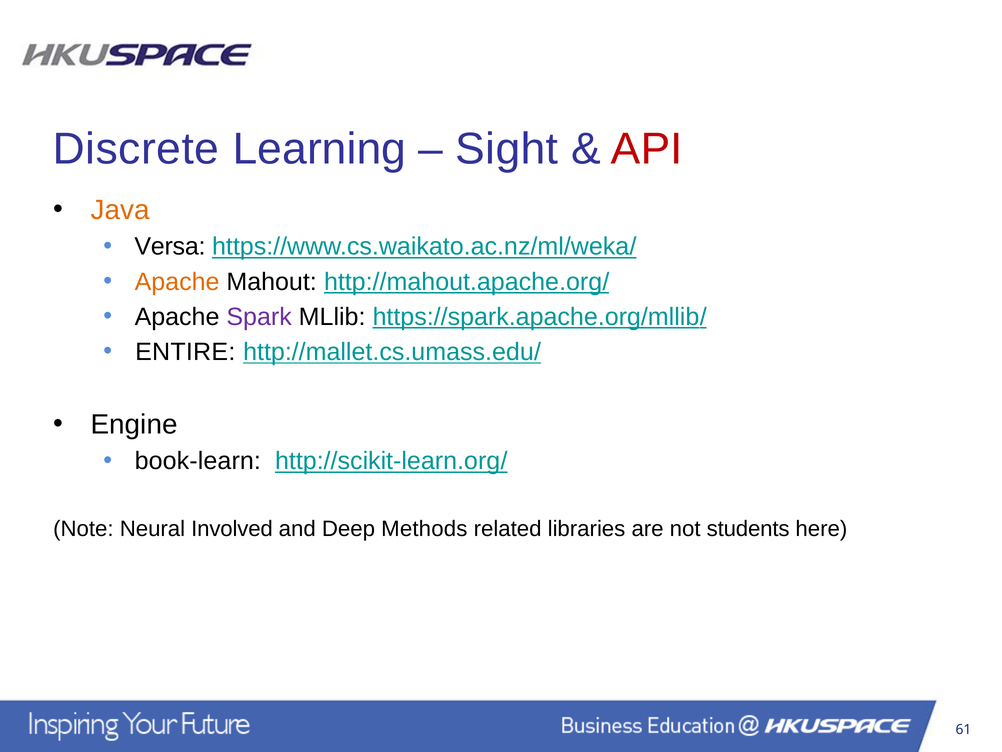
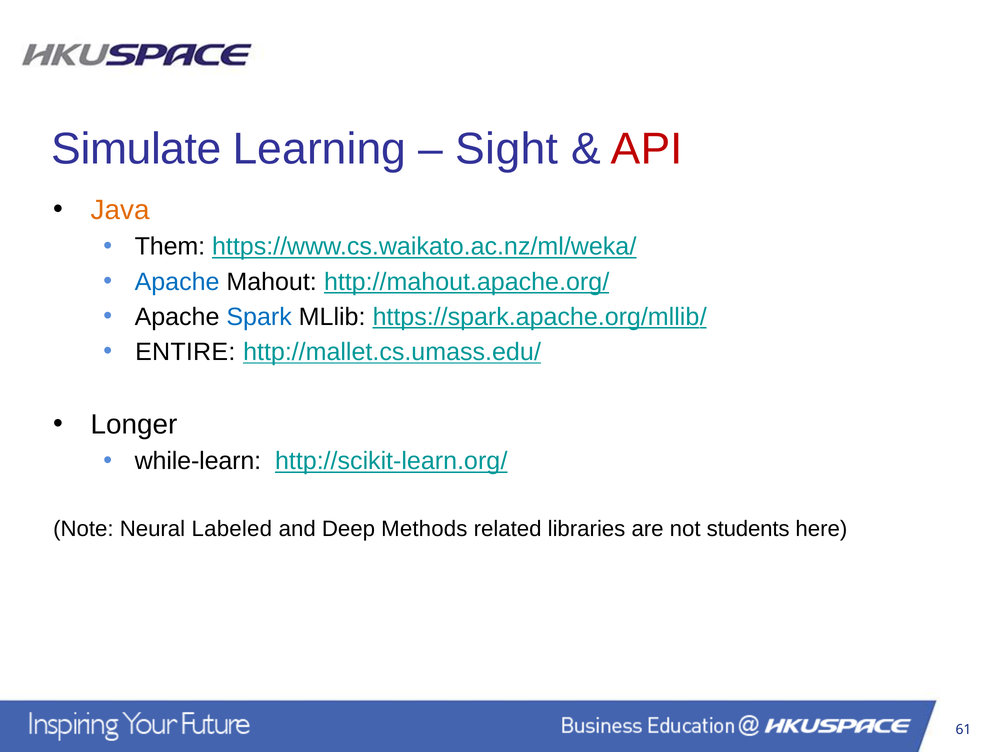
Discrete: Discrete -> Simulate (136, 149)
Versa: Versa -> Them (170, 246)
Apache colour: orange -> blue (177, 282)
Spark colour: purple -> blue (259, 317)
Engine: Engine -> Longer (134, 424)
book-learn: book-learn -> while-learn (198, 461)
Involved: Involved -> Labeled (232, 529)
